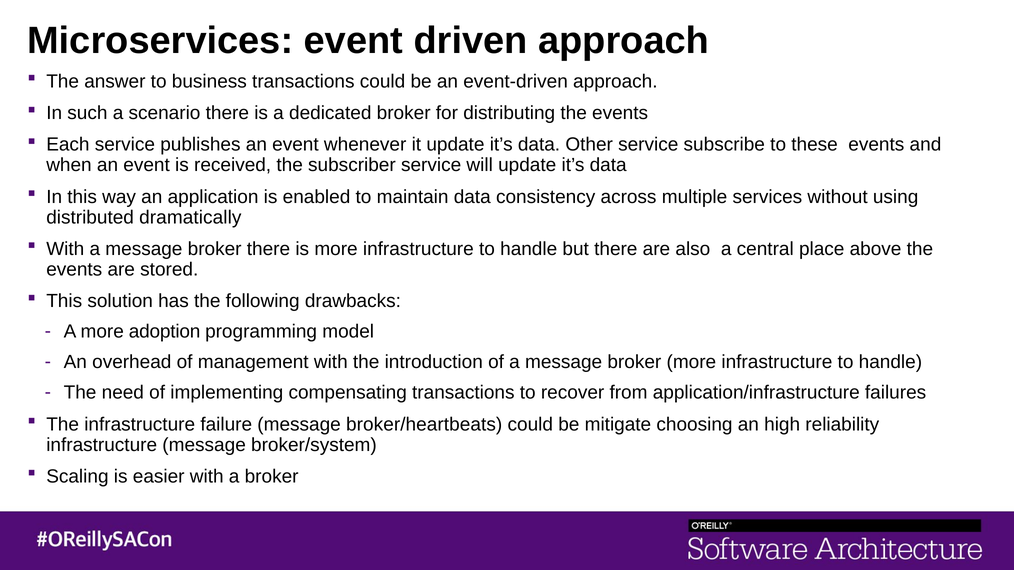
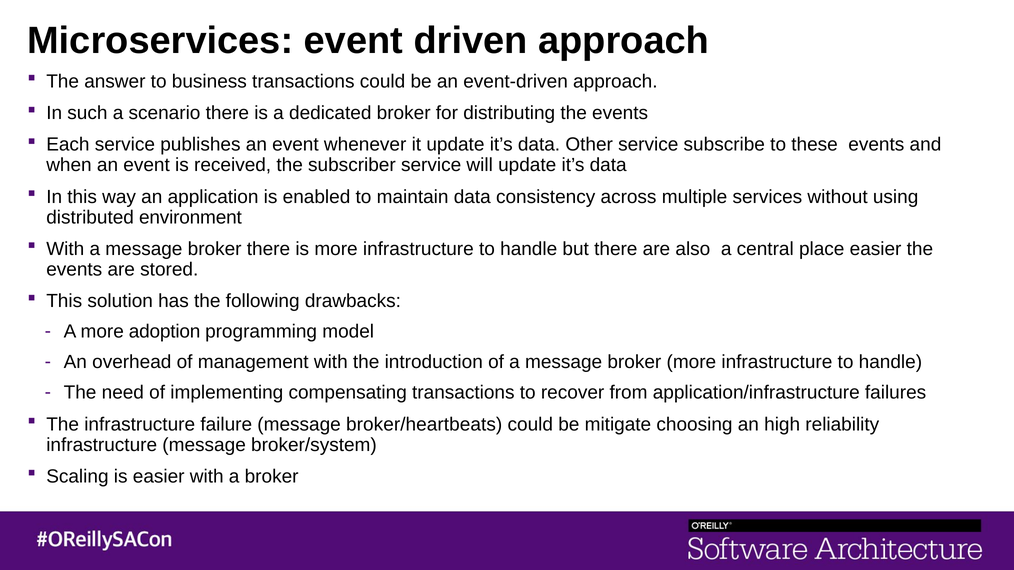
dramatically: dramatically -> environment (190, 217)
place above: above -> easier (876, 249)
